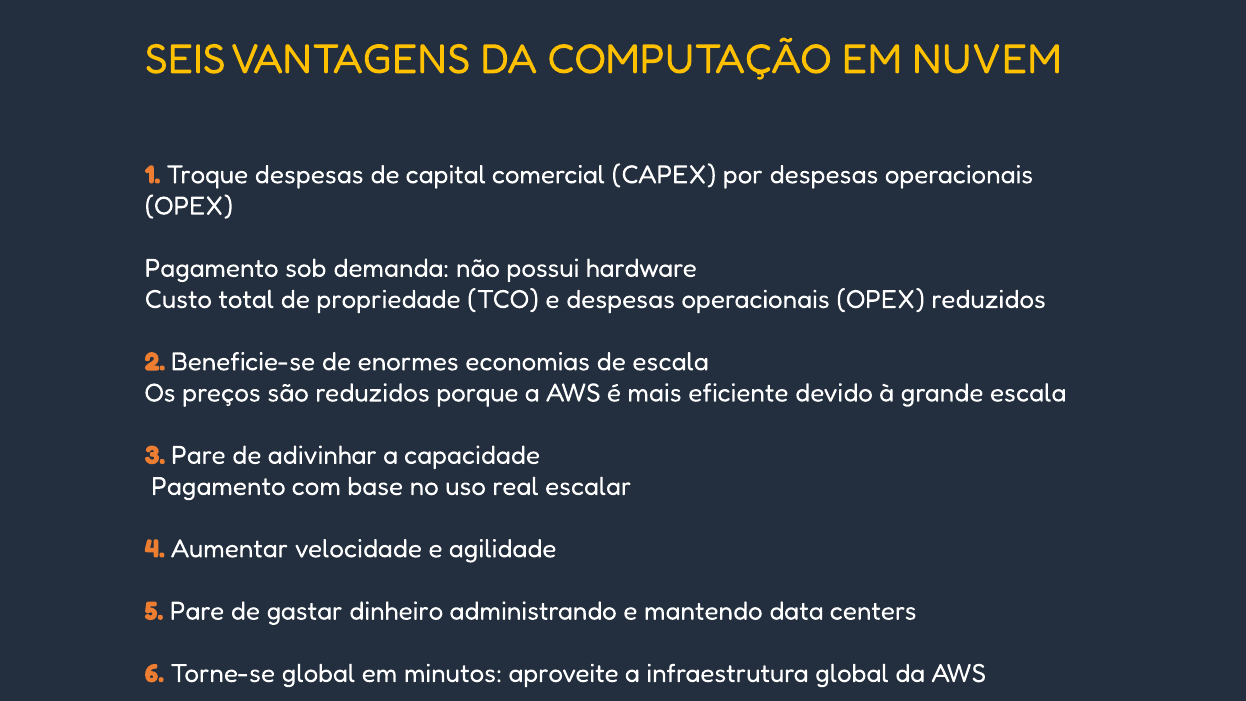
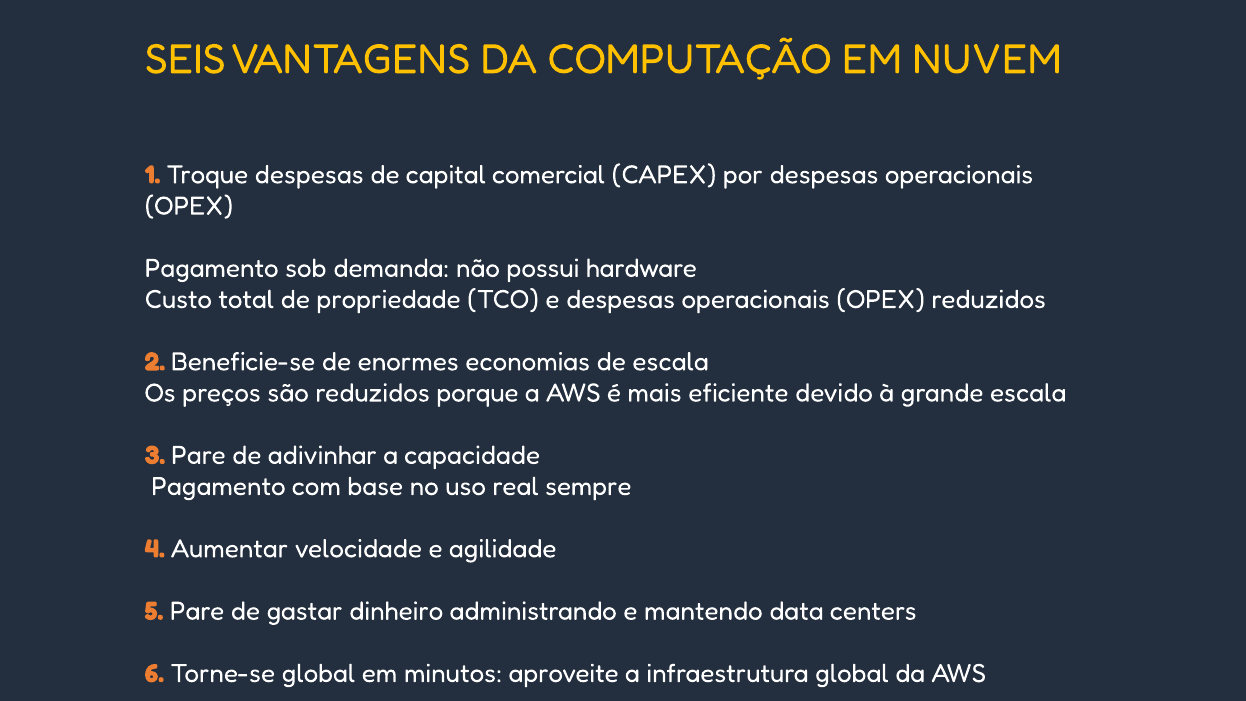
escalar: escalar -> sempre (588, 486)
